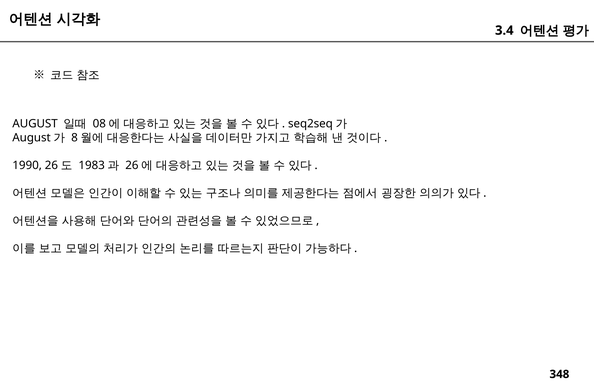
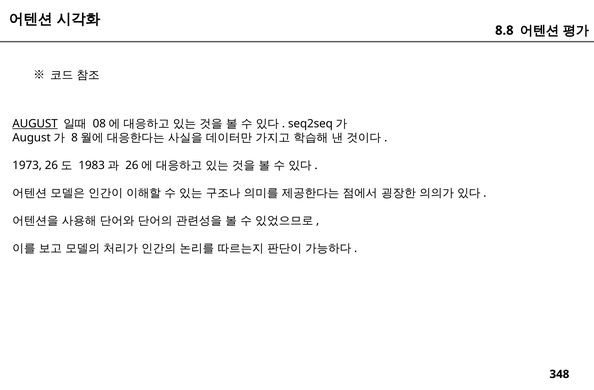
3.4: 3.4 -> 8.8 (504, 30)
AUGUST underline: none -> present (35, 124)
1990: 1990 -> 1973 (27, 165)
